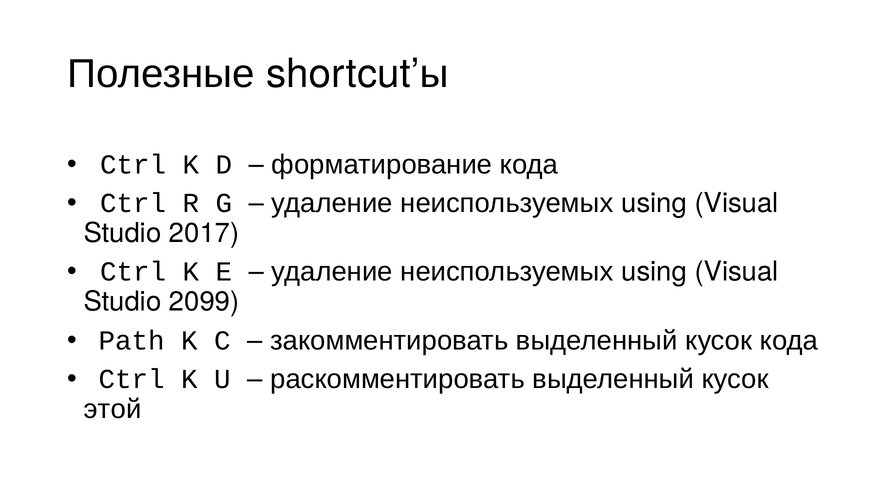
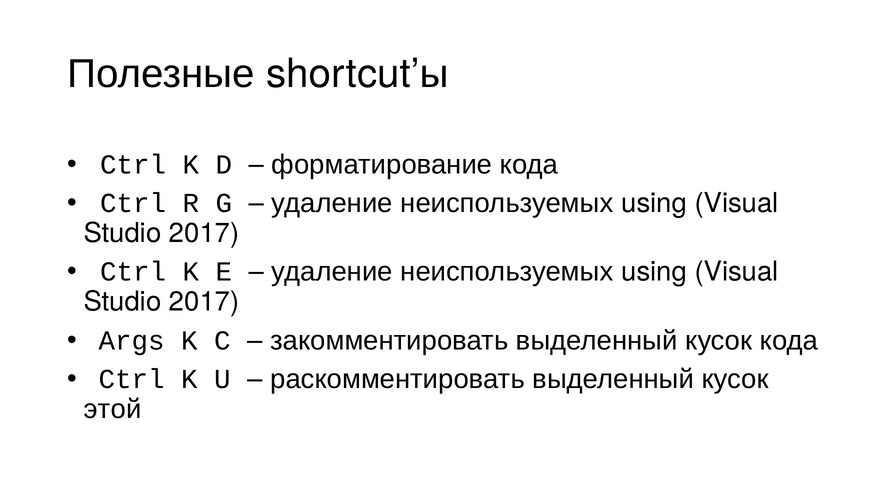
2099: 2099 -> 2017 (204, 302)
Path: Path -> Args (132, 340)
